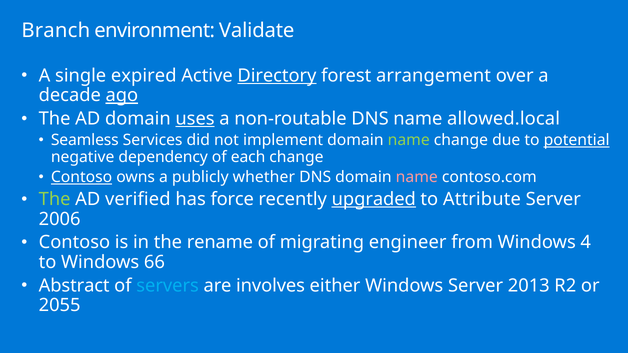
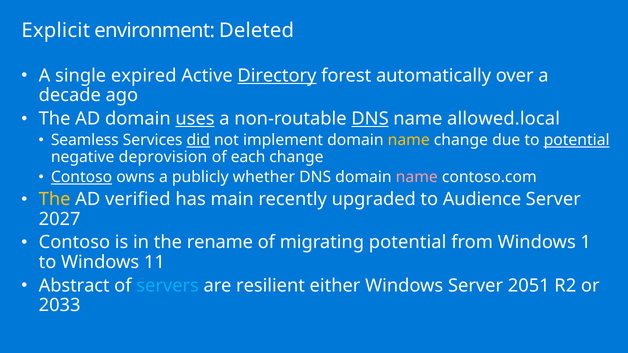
Branch: Branch -> Explicit (56, 30)
Validate: Validate -> Deleted (256, 30)
arrangement: arrangement -> automatically (434, 76)
ago underline: present -> none (122, 95)
DNS underline: none -> present (370, 119)
did underline: none -> present (198, 140)
name colour: light green -> yellow (409, 140)
dependency: dependency -> deprovision (163, 157)
The colour: light green -> yellow (55, 199)
force: force -> main (232, 199)
upgraded underline: present -> none (374, 199)
Attribute: Attribute -> Audience (482, 199)
2006: 2006 -> 2027 (60, 219)
migrating engineer: engineer -> potential (408, 243)
4: 4 -> 1 (586, 243)
66: 66 -> 11 (154, 262)
involves: involves -> resilient (271, 286)
2013: 2013 -> 2051 (529, 286)
2055: 2055 -> 2033 (60, 305)
